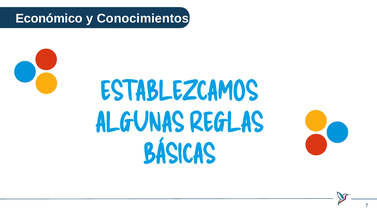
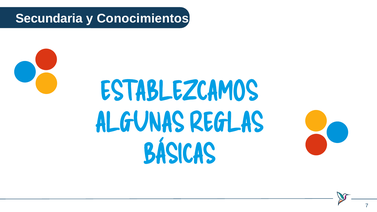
Económico: Económico -> Secundaria (49, 18)
